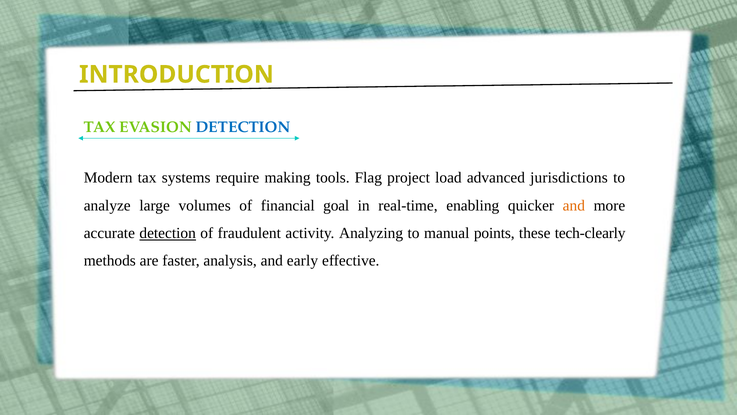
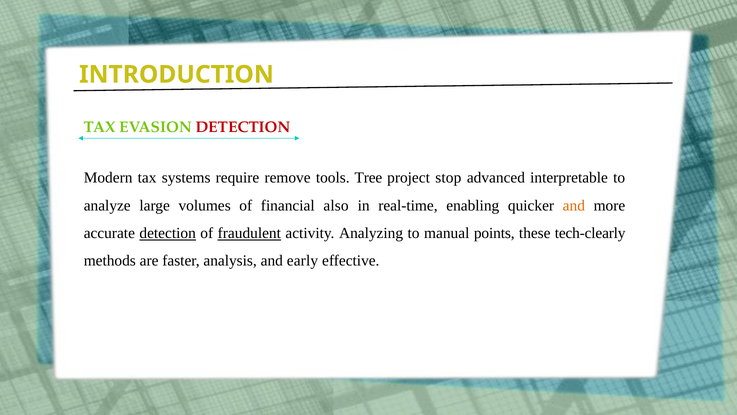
DETECTION colour: blue -> red (243, 127)
making: making -> remove (288, 178)
Flag: Flag -> Tree (368, 178)
load: load -> stop (448, 178)
jurisdictions: jurisdictions -> interpretable (569, 178)
goal: goal -> also (336, 205)
fraudulent underline: none -> present (249, 233)
